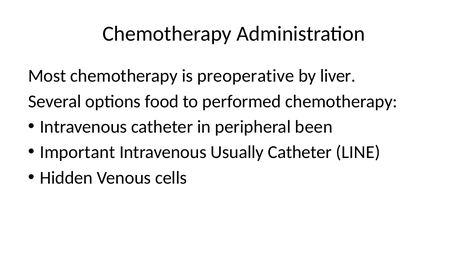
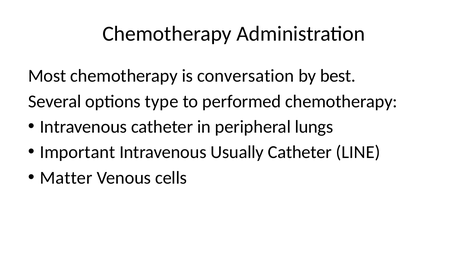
preoperative: preoperative -> conversation (246, 76)
liver: liver -> best (338, 76)
food: food -> type (162, 101)
been: been -> lungs (314, 127)
Hidden: Hidden -> Matter (66, 178)
